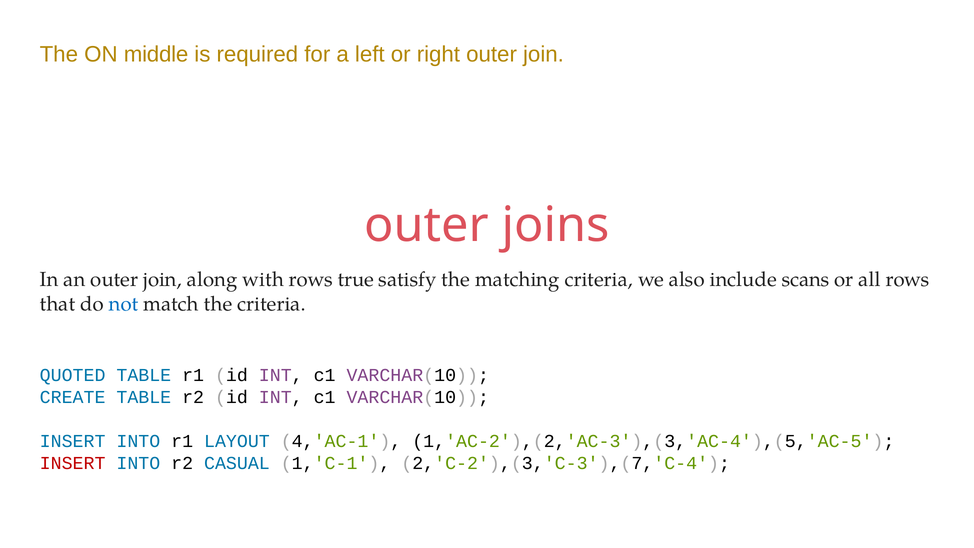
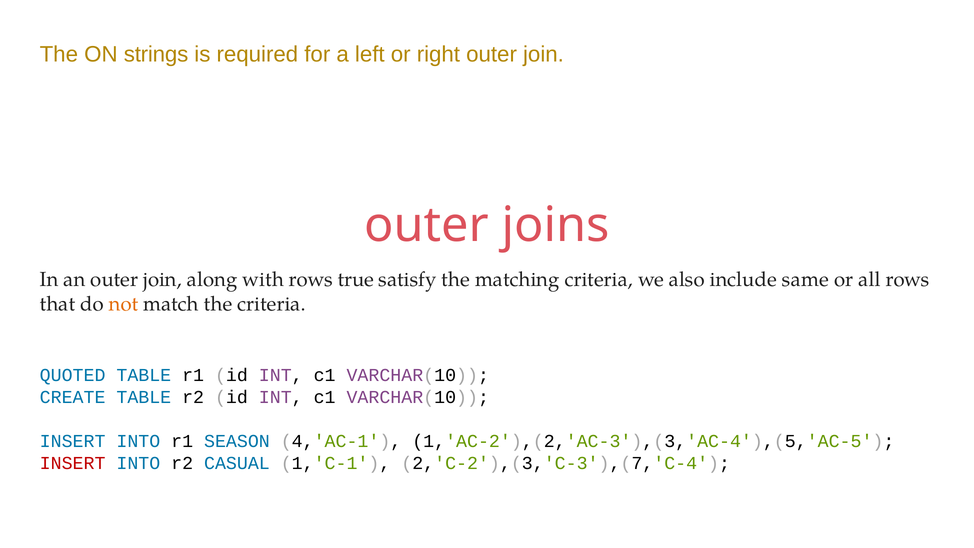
middle: middle -> strings (156, 54)
scans: scans -> same (805, 280)
not colour: blue -> orange (123, 304)
LAYOUT: LAYOUT -> SEASON (237, 441)
